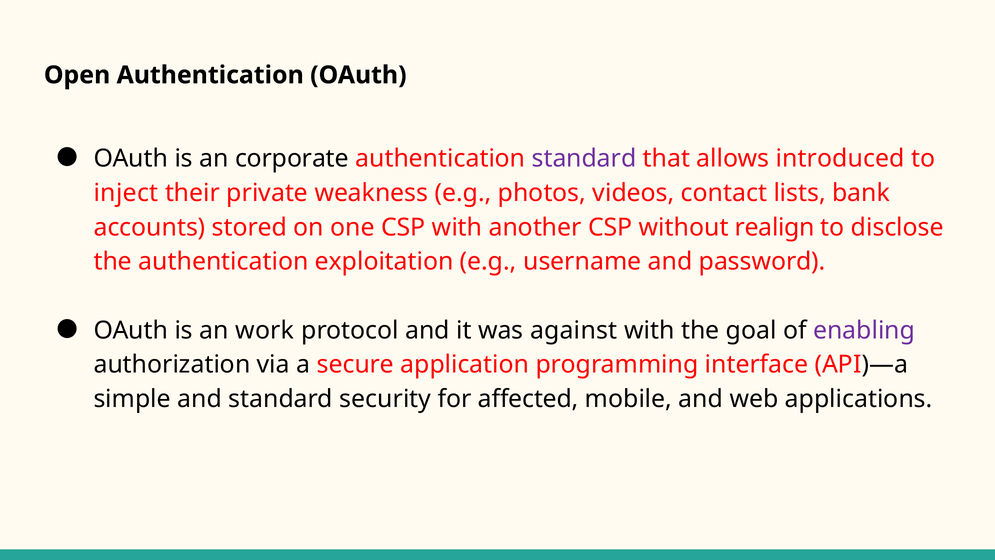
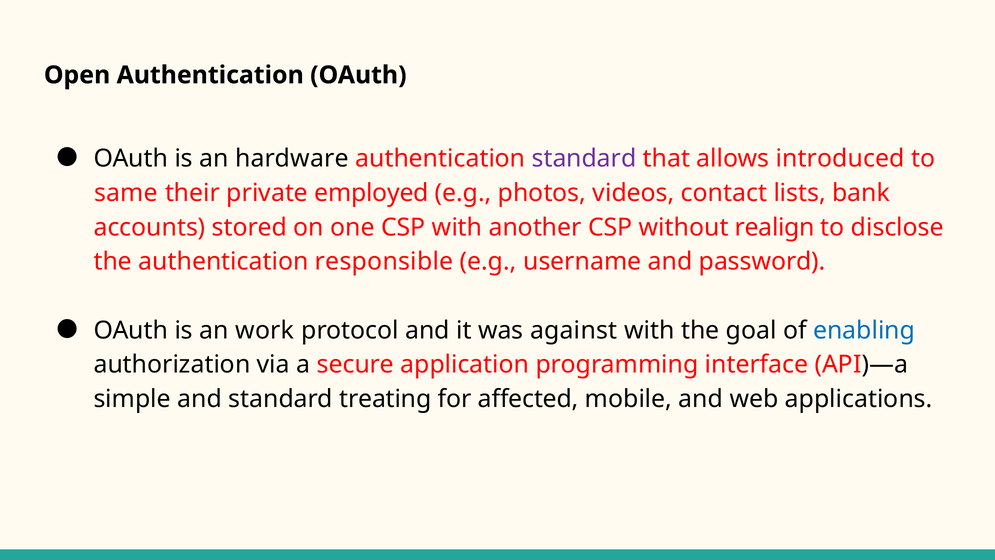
corporate: corporate -> hardware (292, 159)
inject: inject -> same (126, 193)
weakness: weakness -> employed (371, 193)
exploitation: exploitation -> responsible (384, 261)
enabling colour: purple -> blue (864, 330)
security: security -> treating (385, 399)
